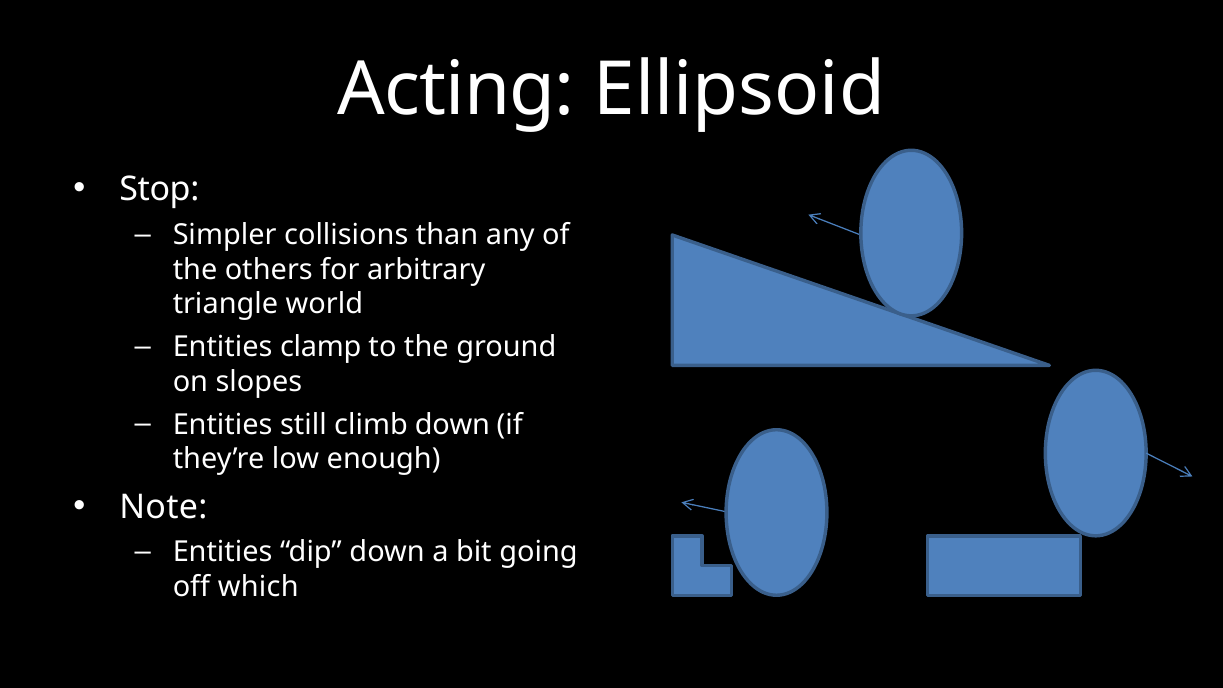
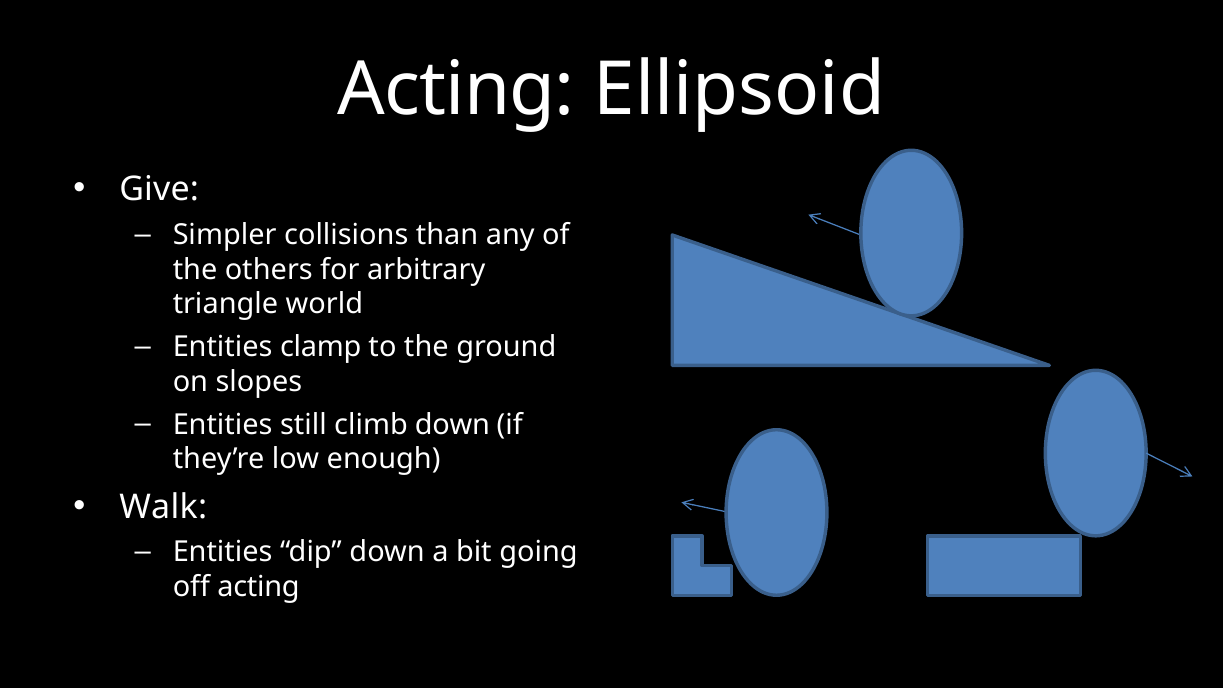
Stop: Stop -> Give (159, 189)
Note: Note -> Walk (163, 507)
off which: which -> acting (259, 587)
